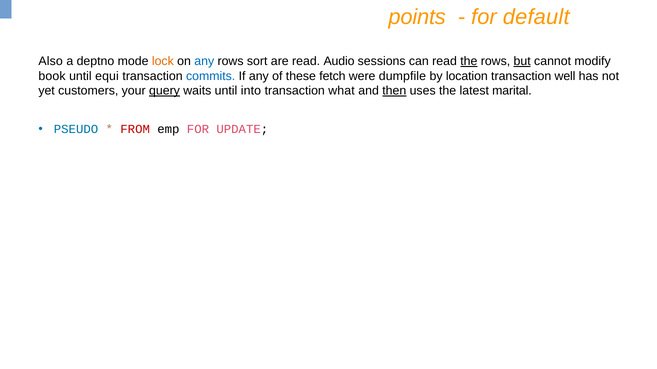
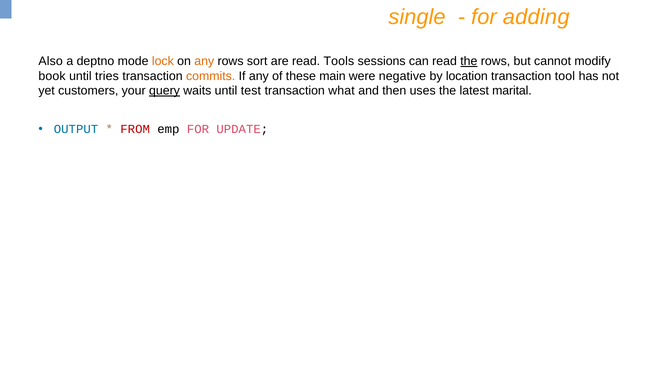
points: points -> single (417, 17)
default: default -> adding (536, 17)
any colour: blue -> orange (204, 61)
Audio: Audio -> Tools (339, 61)
but underline: present -> none (522, 61)
equi: equi -> tries (107, 76)
commits colour: blue -> orange (211, 76)
fetch: fetch -> main (332, 76)
dumpfile: dumpfile -> negative (402, 76)
well: well -> tool (565, 76)
into: into -> test (251, 91)
then underline: present -> none (394, 91)
PSEUDO: PSEUDO -> OUTPUT (76, 129)
